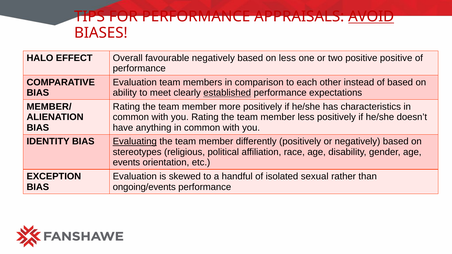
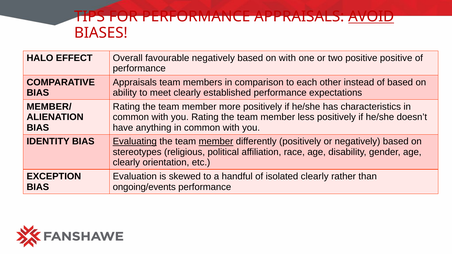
on less: less -> with (287, 58)
Evaluation: Evaluation -> Appraisals (135, 82)
established underline: present -> none (227, 93)
member underline: none -> present (216, 142)
events: events -> clearly (126, 163)
isolated sexual: sexual -> clearly (315, 177)
